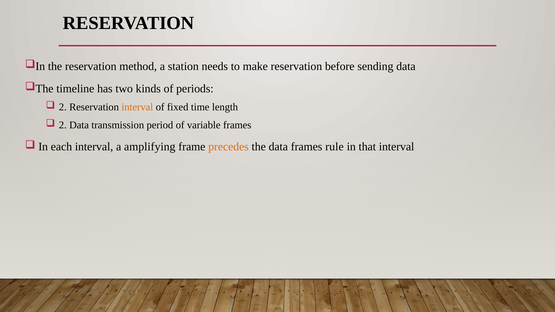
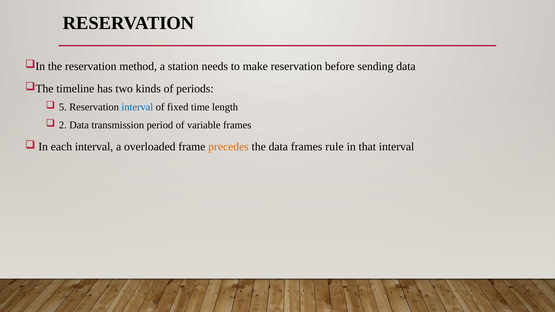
2: 2 -> 5 (63, 107)
interval colour: orange -> blue (137, 107)
amplifying: amplifying -> overloaded (150, 147)
